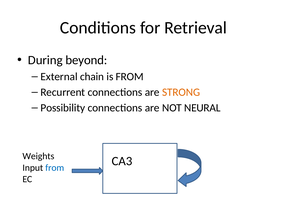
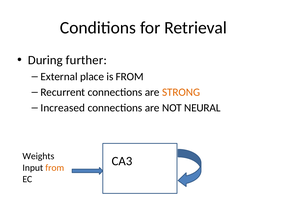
beyond: beyond -> further (86, 60)
chain: chain -> place (92, 77)
Possibility: Possibility -> Increased (63, 108)
from colour: blue -> orange (55, 168)
